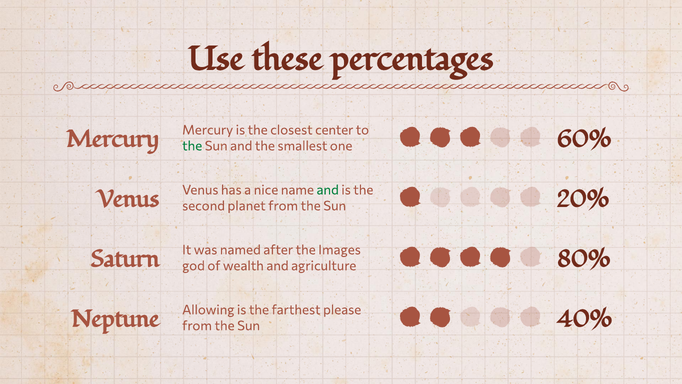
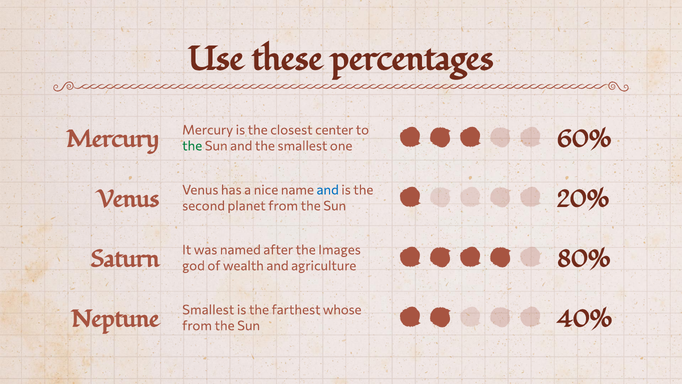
and colour: green -> blue (328, 190)
Allowing: Allowing -> Smallest (208, 310)
please: please -> whose (342, 310)
